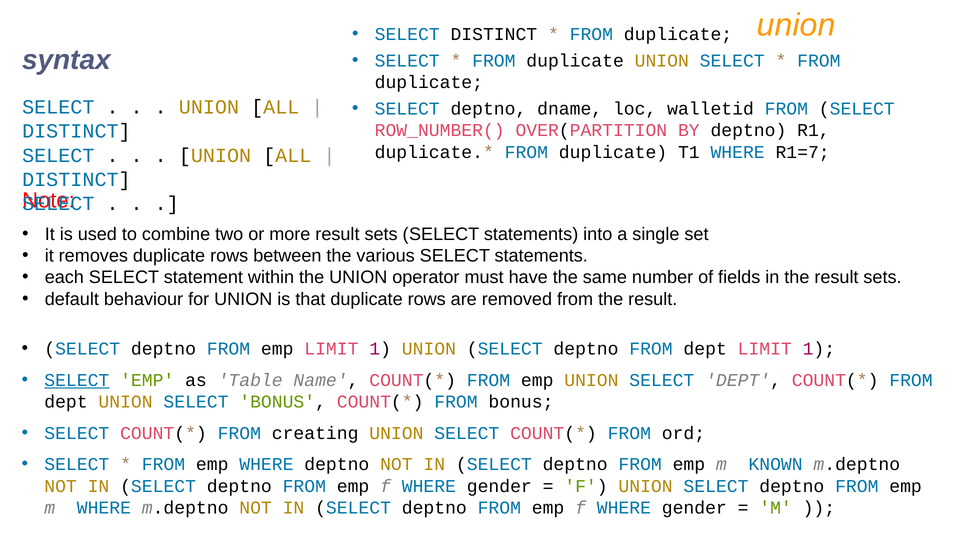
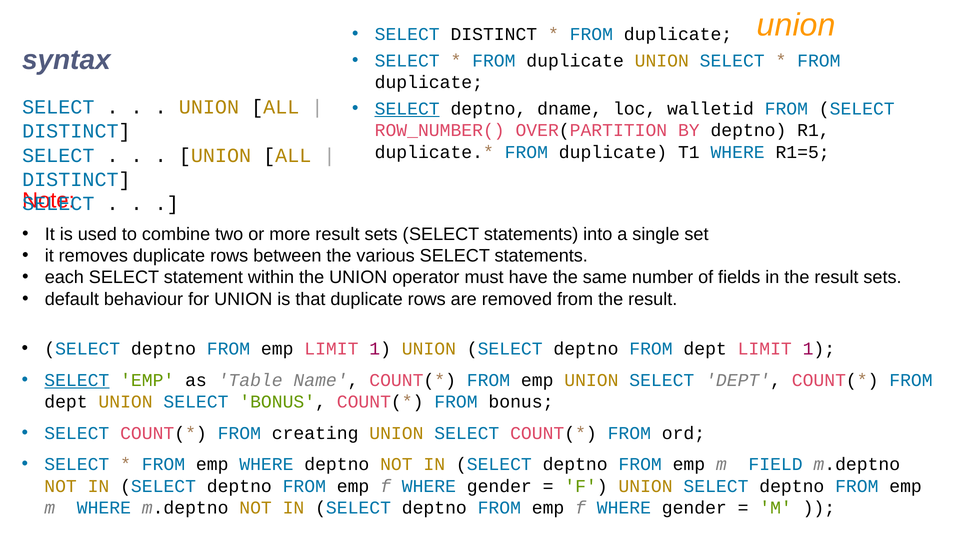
SELECT underline: none -> present (407, 109)
R1=7: R1=7 -> R1=5 (803, 152)
KNOWN: KNOWN -> FIELD (776, 464)
